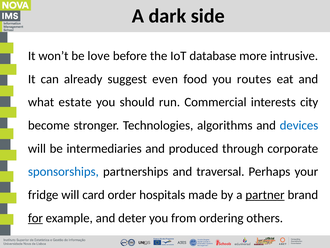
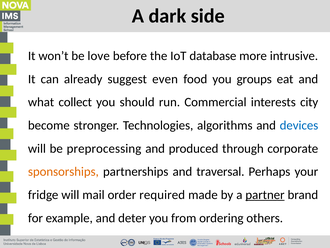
routes: routes -> groups (254, 79)
estate: estate -> collect (75, 102)
intermediaries: intermediaries -> preprocessing (104, 148)
sponsorships colour: blue -> orange (63, 171)
card: card -> mail (93, 194)
hospitals: hospitals -> required (162, 194)
for underline: present -> none (35, 218)
